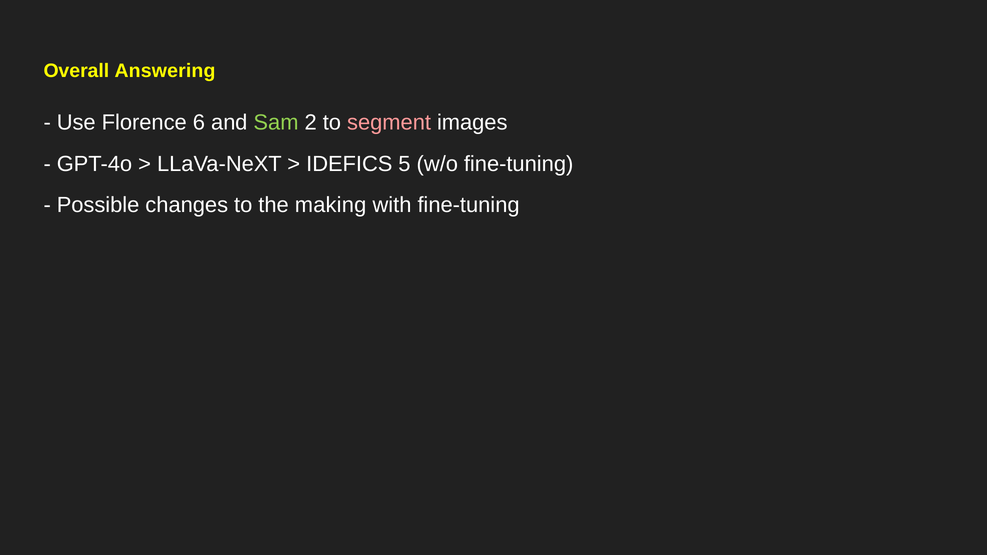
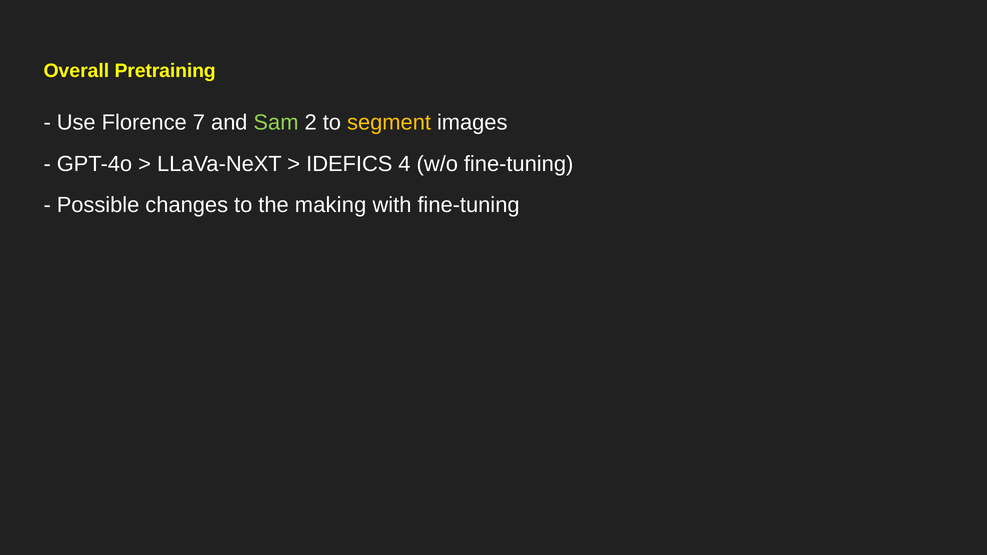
Answering: Answering -> Pretraining (165, 71)
6: 6 -> 7 (199, 123)
segment colour: pink -> yellow (389, 123)
5: 5 -> 4 (404, 164)
